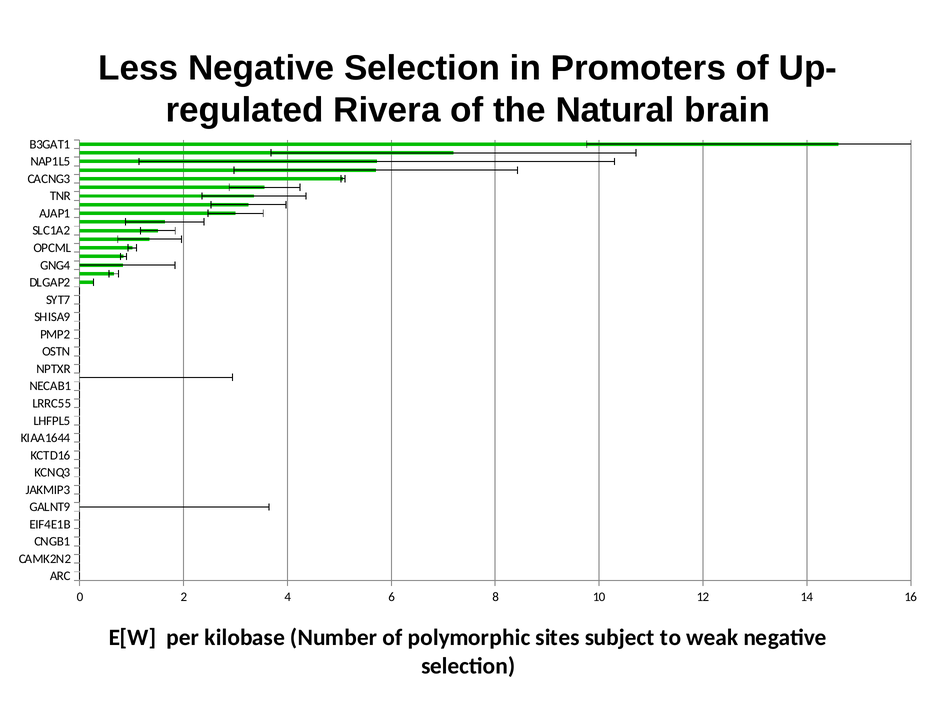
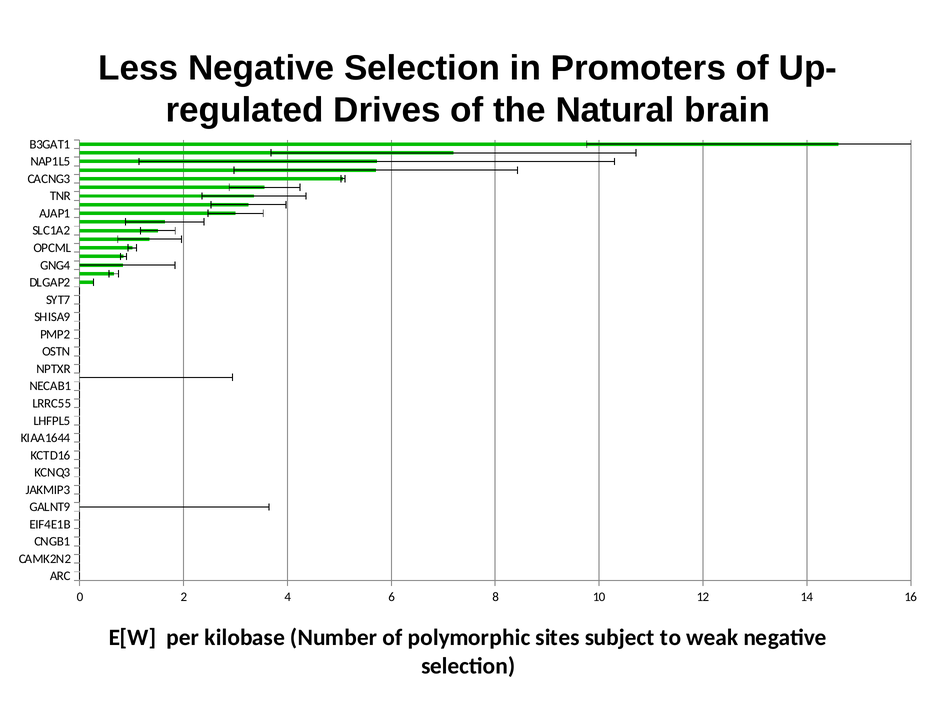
Rivera: Rivera -> Drives (387, 110)
